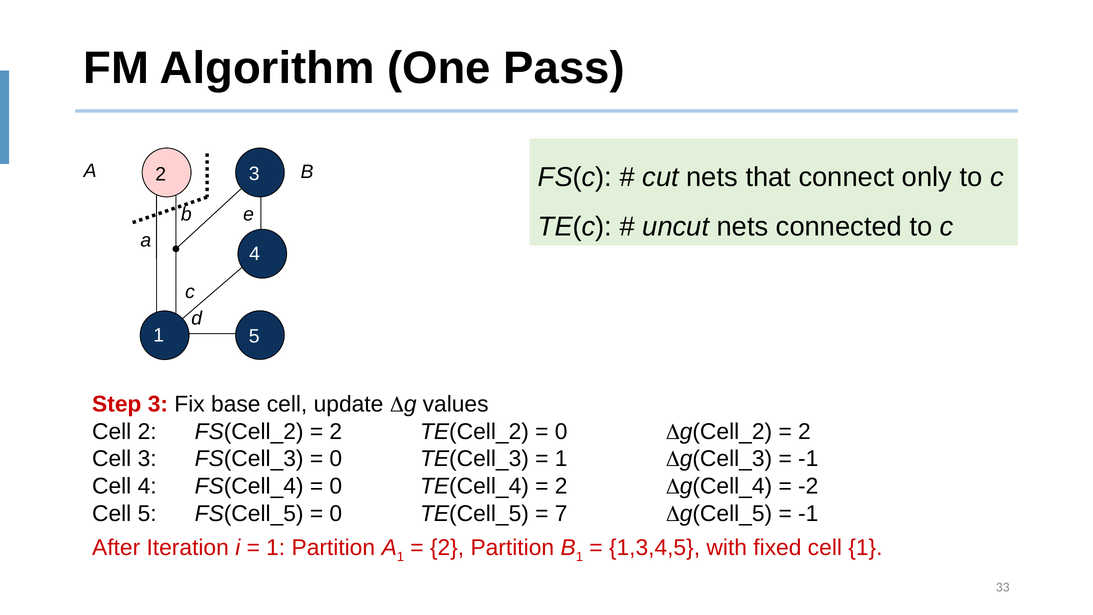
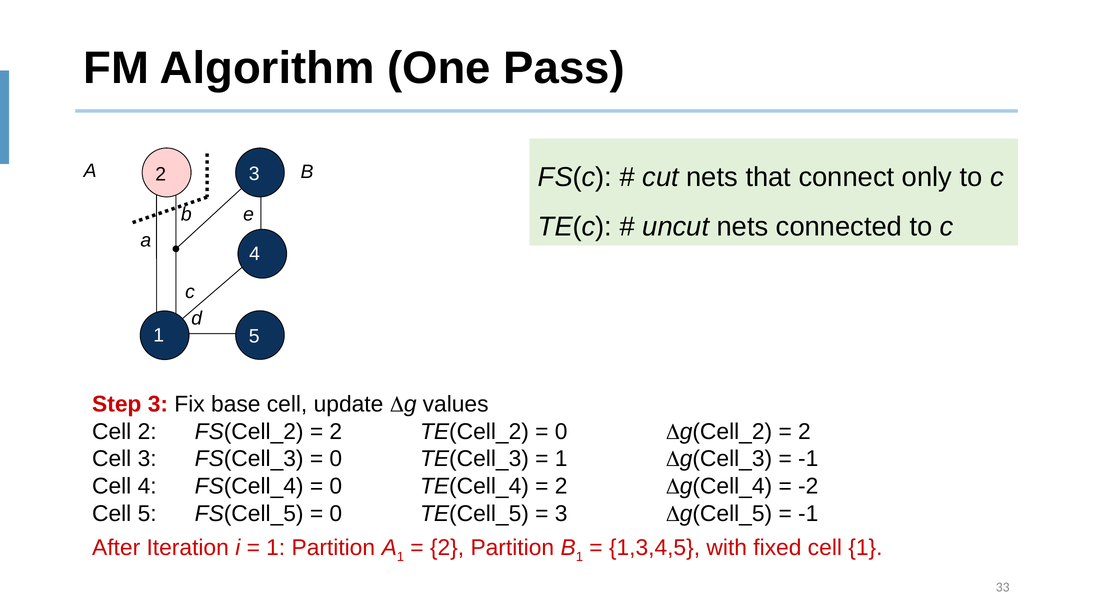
7: 7 -> 3 (561, 514)
